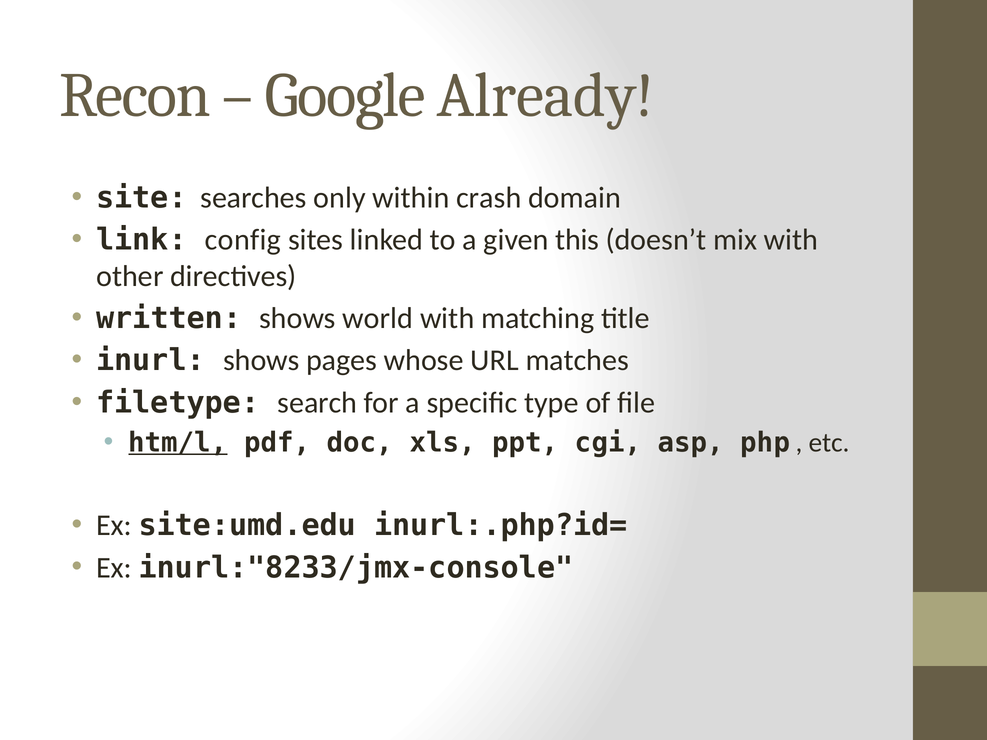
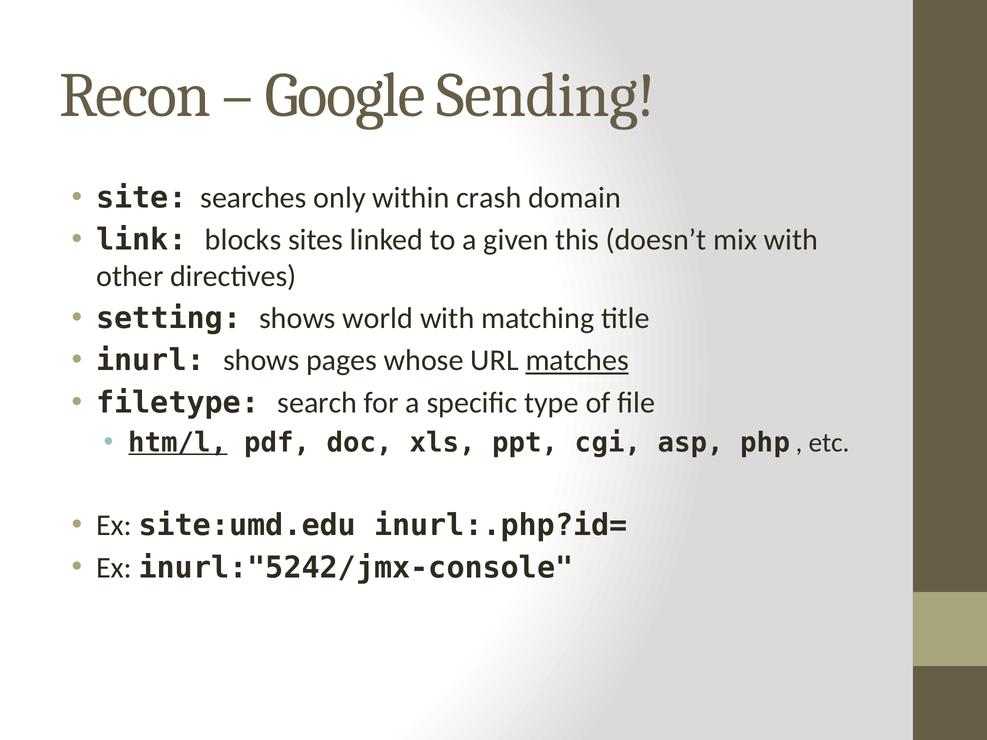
Already: Already -> Sending (546, 96)
config: config -> blocks (243, 240)
written: written -> setting (169, 318)
matches underline: none -> present (577, 361)
inurl:"8233/jmx-console: inurl:"8233/jmx-console -> inurl:"5242/jmx-console (356, 568)
